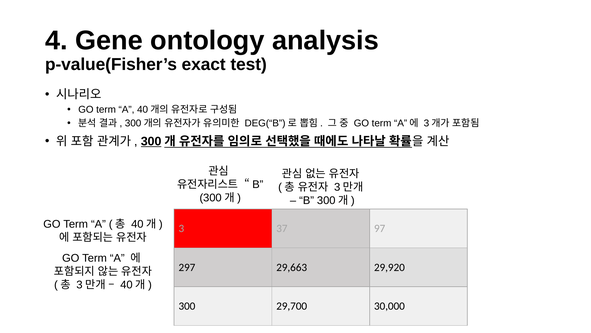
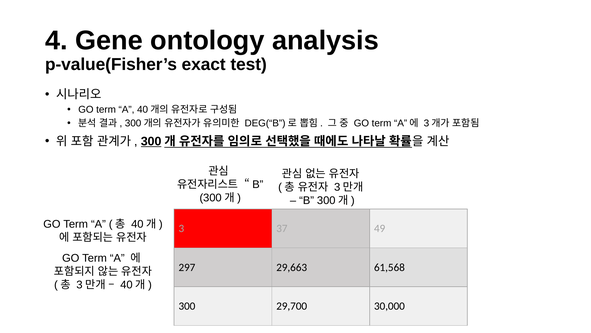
97: 97 -> 49 (380, 228)
29,920: 29,920 -> 61,568 (389, 267)
